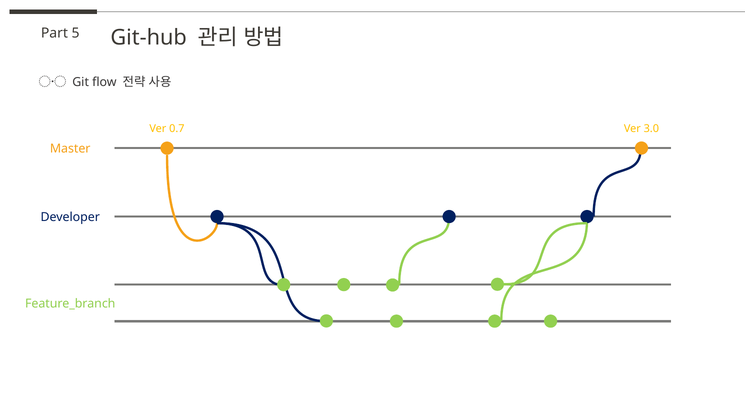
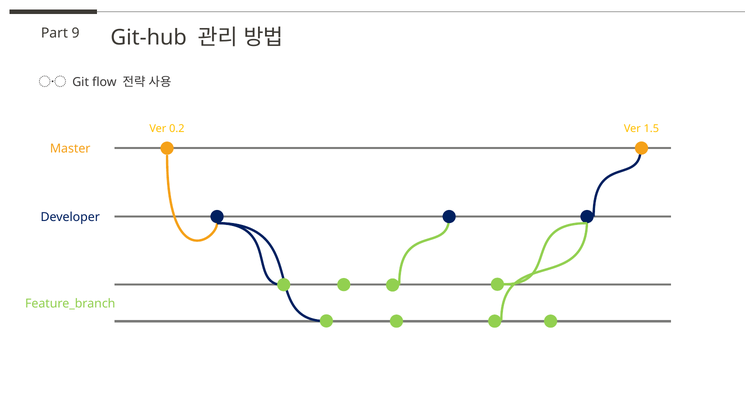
5: 5 -> 9 (76, 33)
0.7: 0.7 -> 0.2 (177, 129)
3.0: 3.0 -> 1.5 (651, 129)
